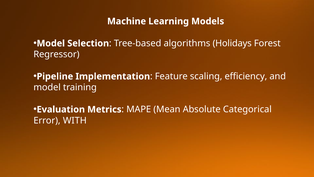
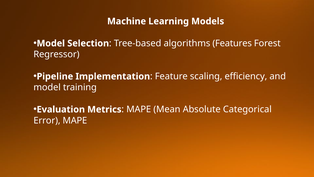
Holidays: Holidays -> Features (232, 43)
Error WITH: WITH -> MAPE (75, 120)
